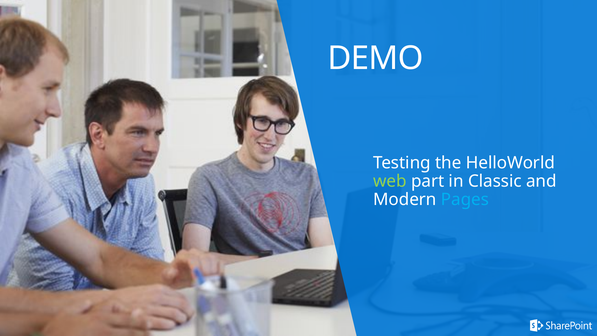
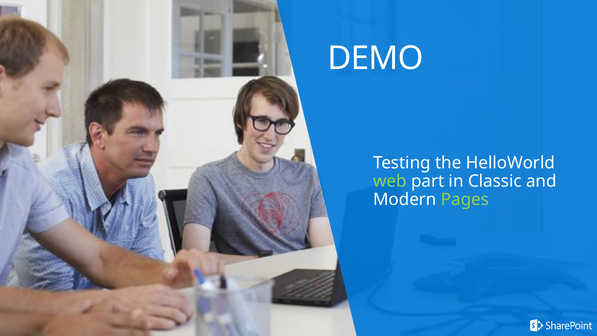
Pages colour: light blue -> light green (465, 199)
